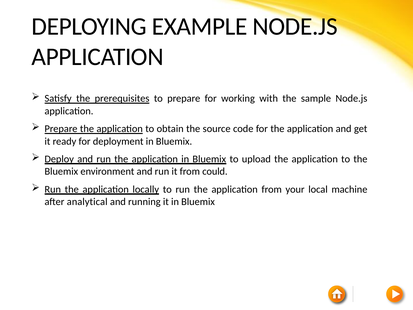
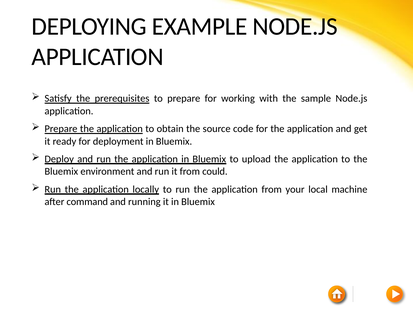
analytical: analytical -> command (87, 202)
